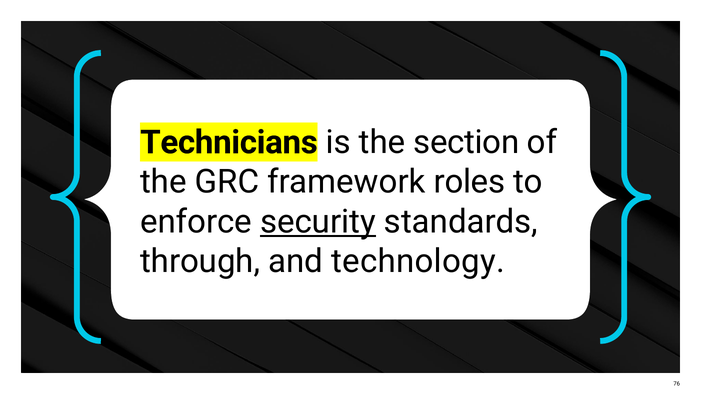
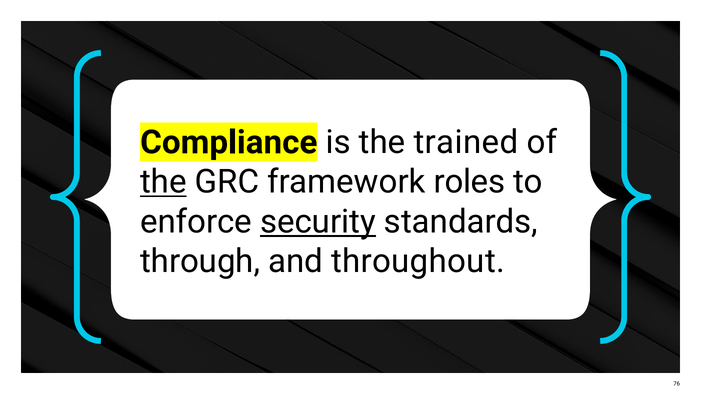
Technicians: Technicians -> Compliance (229, 142)
section: section -> trained (466, 142)
the underline: none -> present (163, 182)
technology: technology -> throughout (418, 262)
